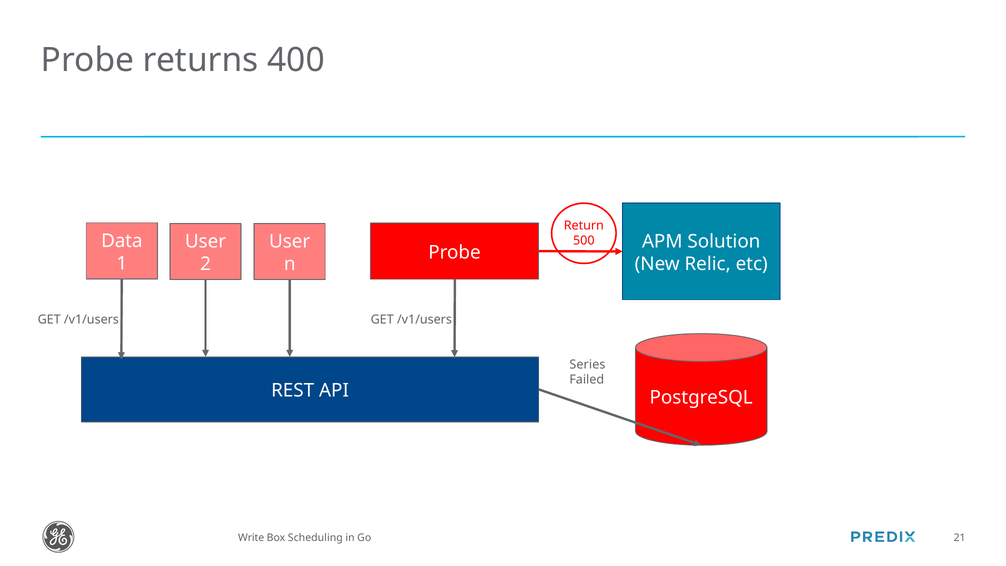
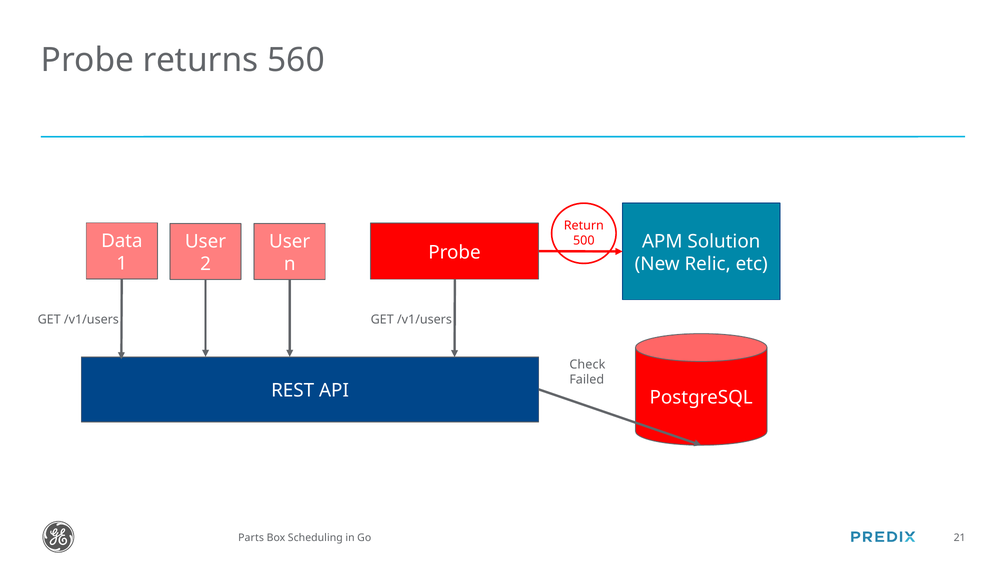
400: 400 -> 560 (296, 60)
Series: Series -> Check (587, 365)
Write: Write -> Parts (251, 538)
